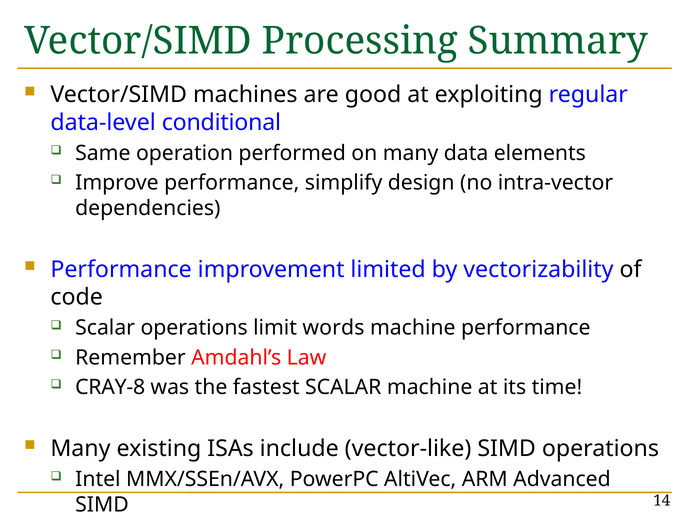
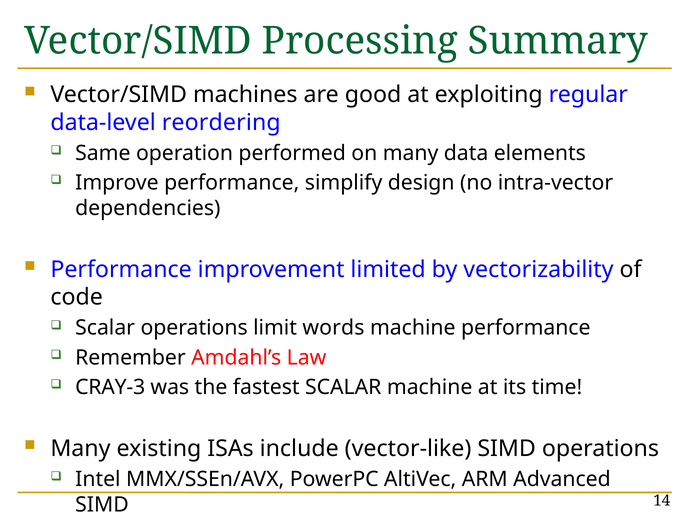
conditional: conditional -> reordering (221, 123)
CRAY-8: CRAY-8 -> CRAY-3 (110, 388)
